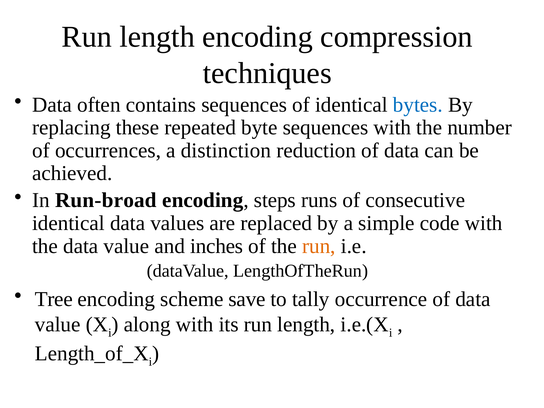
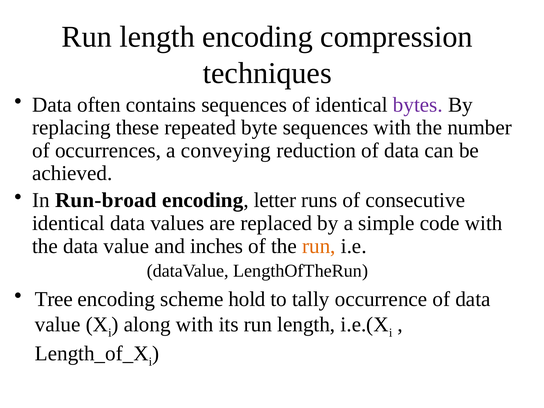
bytes colour: blue -> purple (418, 105)
distinction: distinction -> conveying (226, 150)
steps: steps -> letter (275, 200)
save: save -> hold (247, 299)
